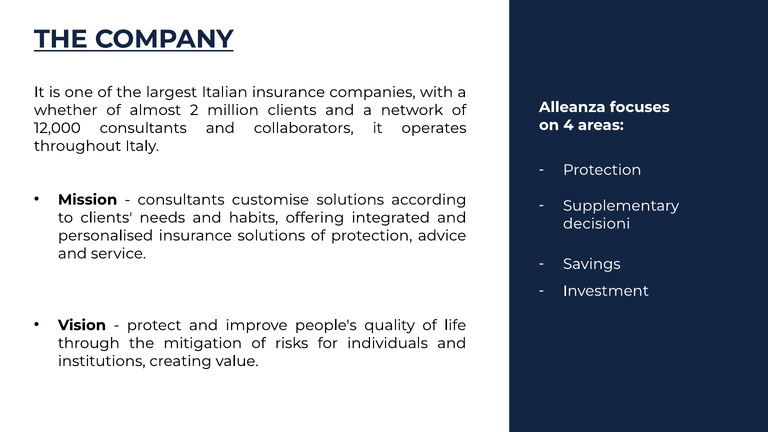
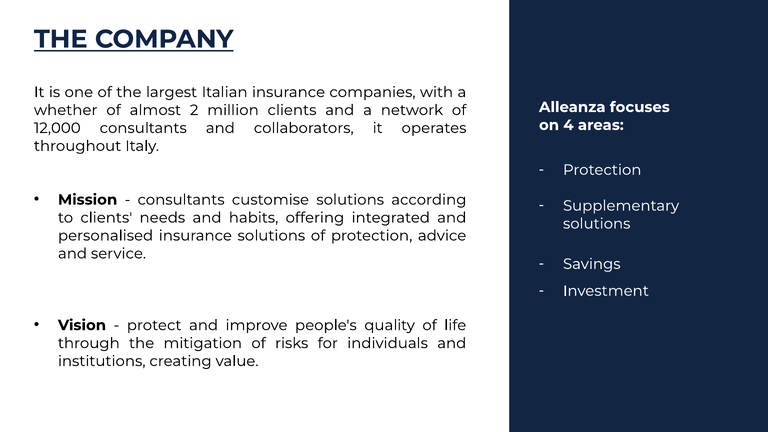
decisioni: decisioni -> solutions (597, 224)
